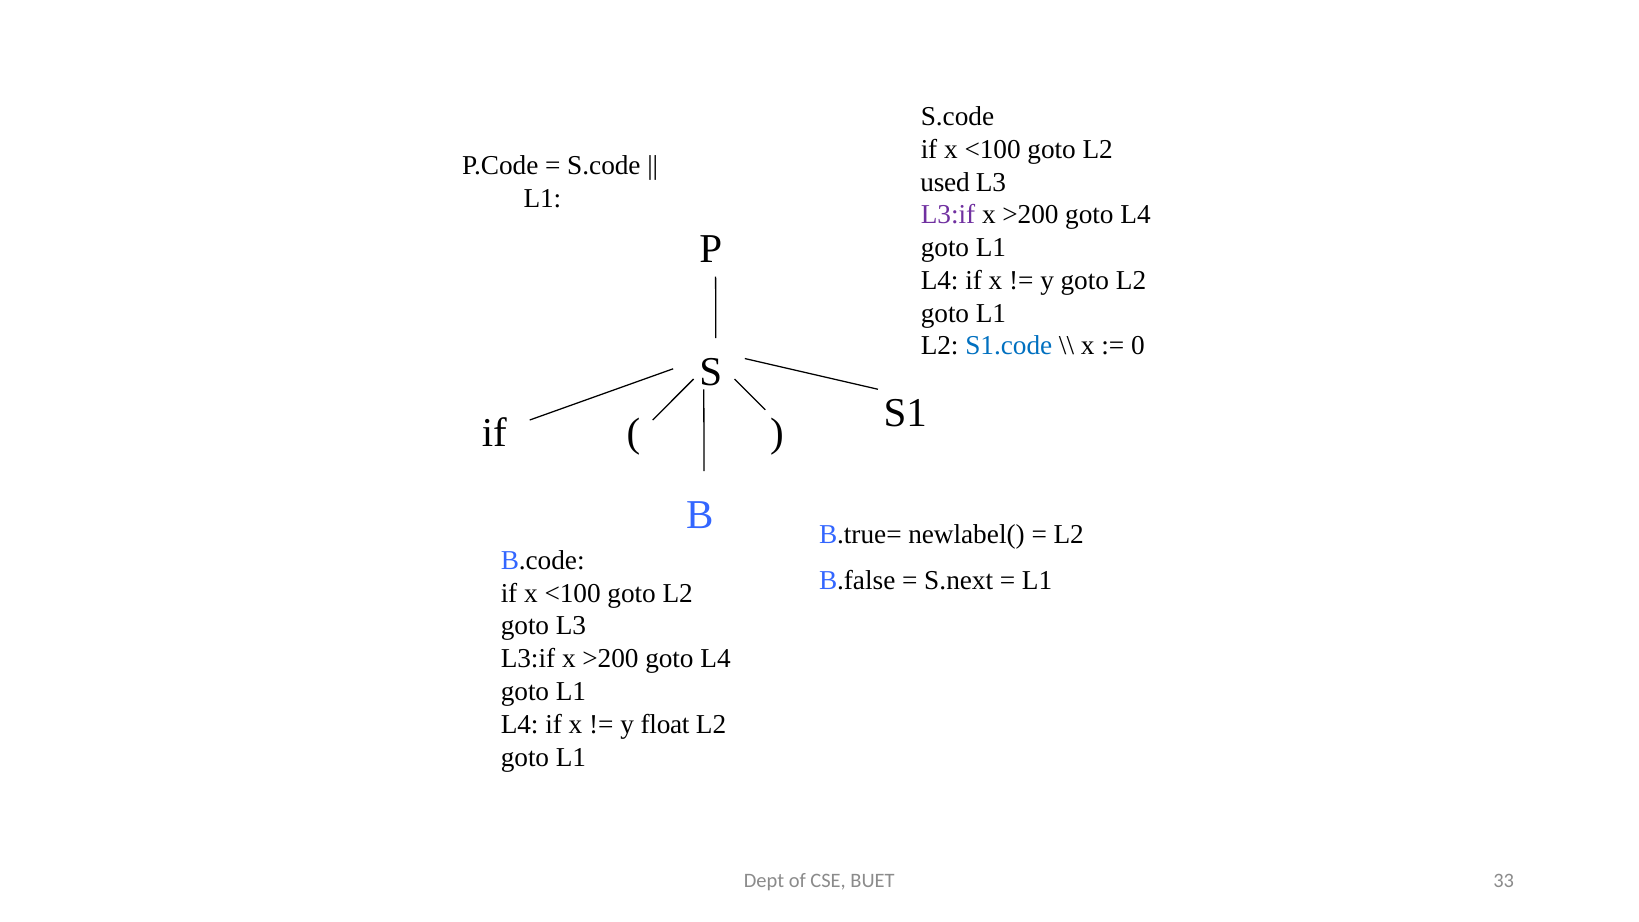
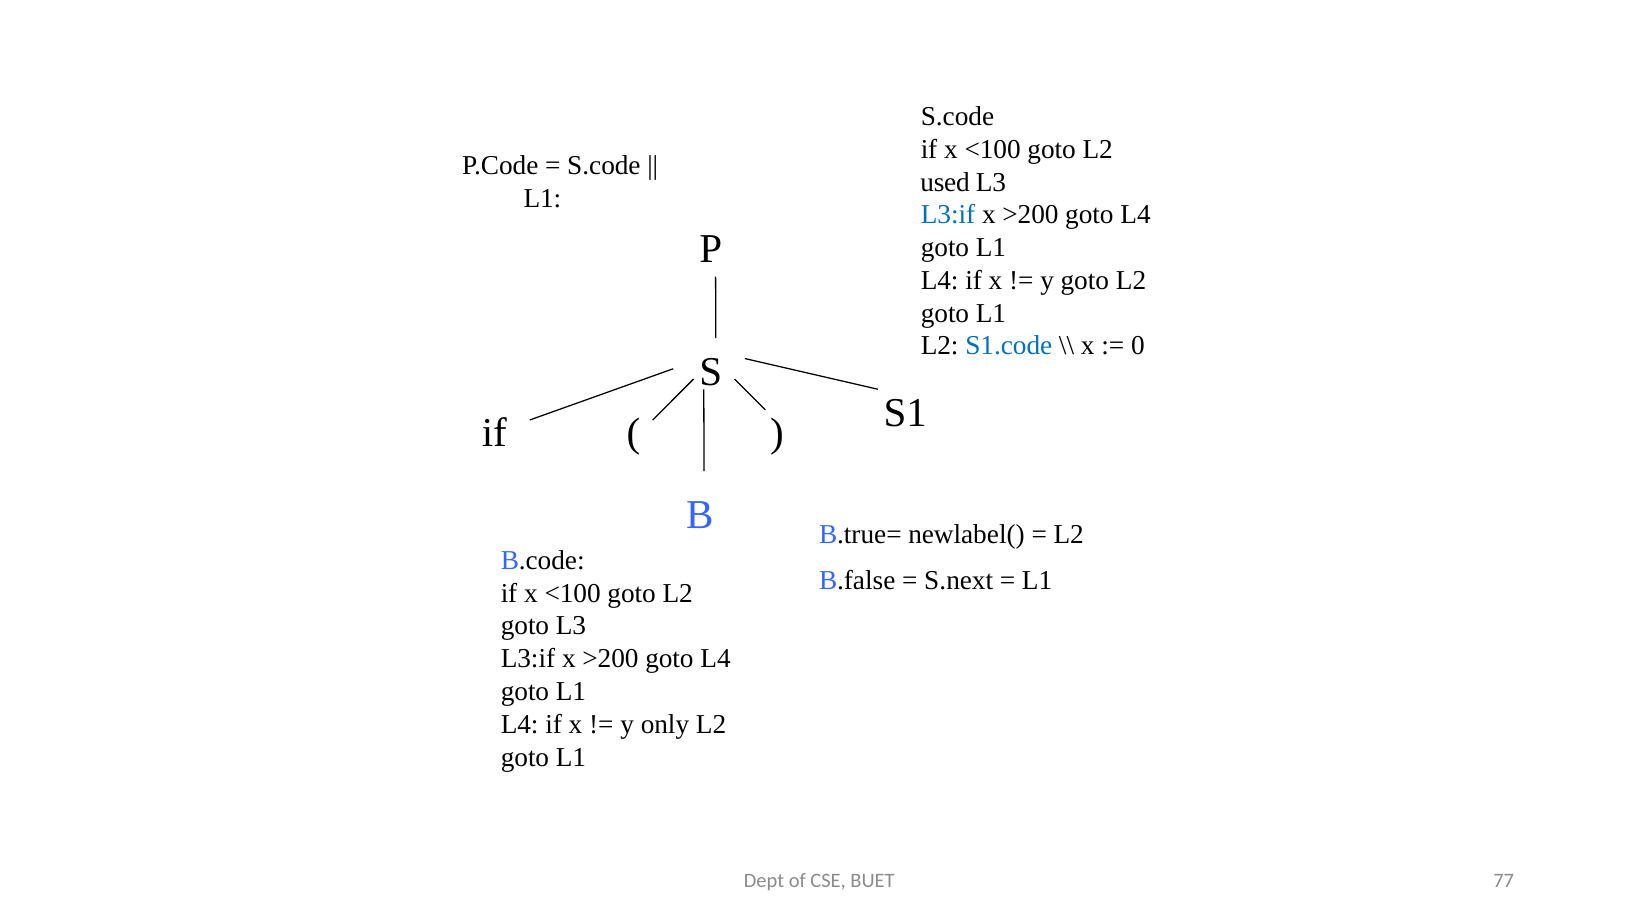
L3:if colour: purple -> blue (948, 215)
float: float -> only (665, 724)
33: 33 -> 77 (1504, 880)
